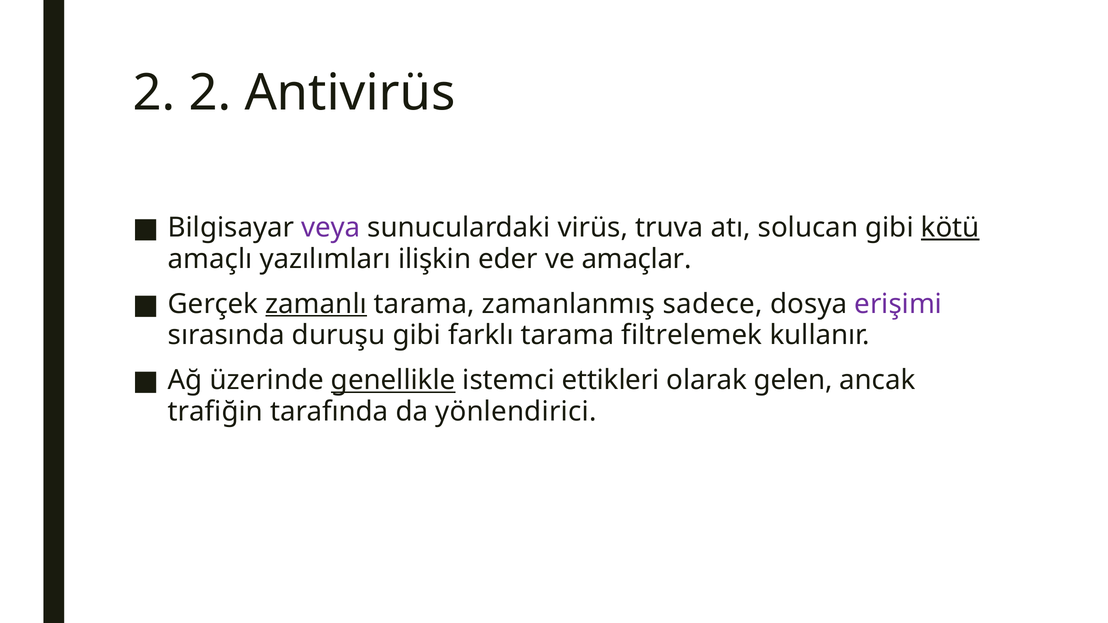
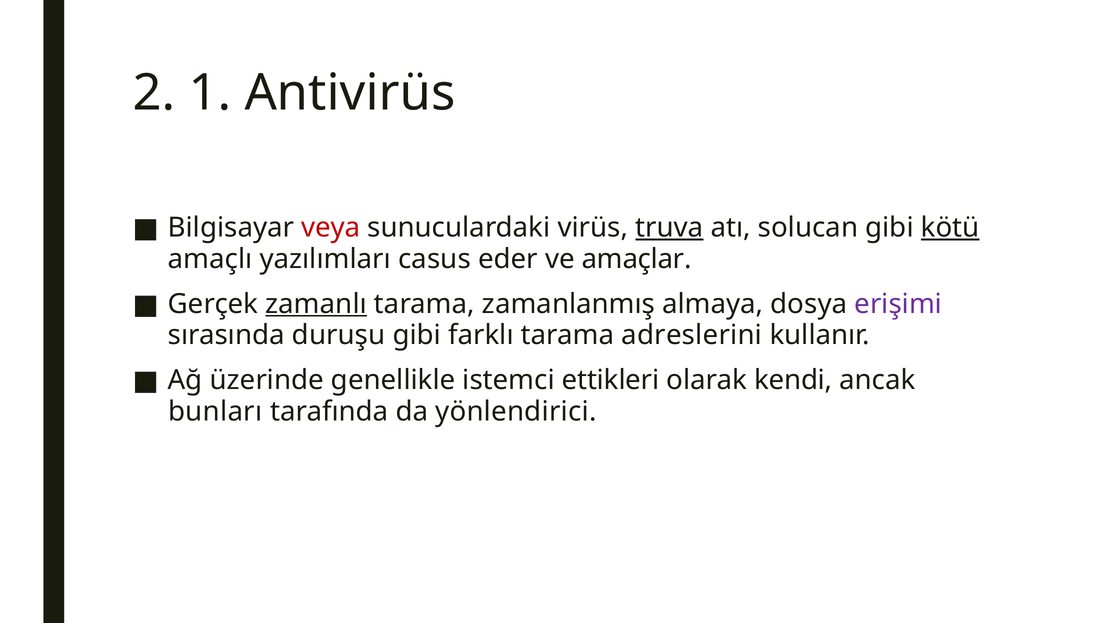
2 2: 2 -> 1 (210, 93)
veya colour: purple -> red (331, 228)
truva underline: none -> present (669, 228)
ilişkin: ilişkin -> casus (434, 259)
sadece: sadece -> almaya (713, 304)
filtrelemek: filtrelemek -> adreslerini (692, 335)
genellikle underline: present -> none (393, 380)
gelen: gelen -> kendi (793, 380)
trafiğin: trafiğin -> bunları (215, 412)
